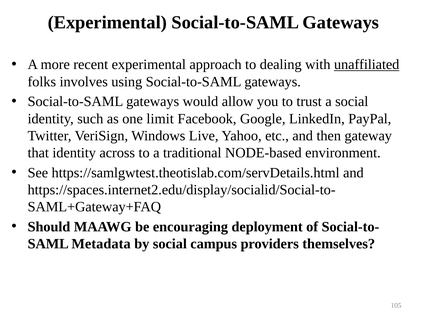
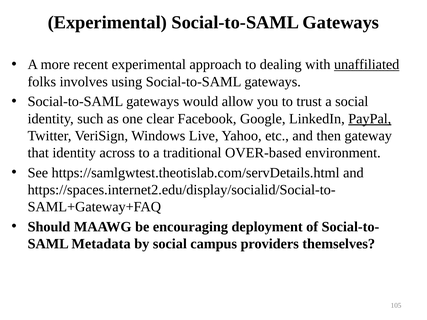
limit: limit -> clear (160, 119)
PayPal underline: none -> present (370, 119)
NODE-based: NODE-based -> OVER-based (263, 153)
